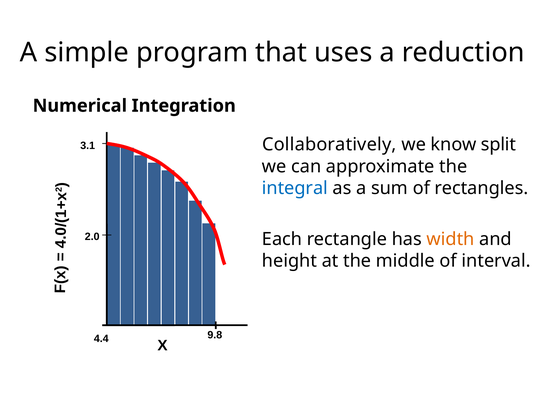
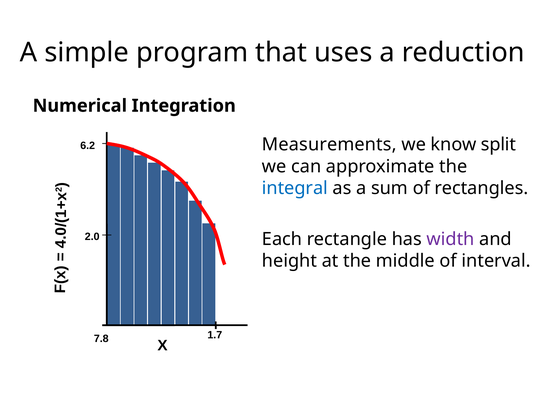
Collaboratively: Collaboratively -> Measurements (329, 144)
3.1: 3.1 -> 6.2 (88, 146)
width colour: orange -> purple (451, 239)
9.8: 9.8 -> 1.7 (215, 335)
4.4: 4.4 -> 7.8 (101, 339)
